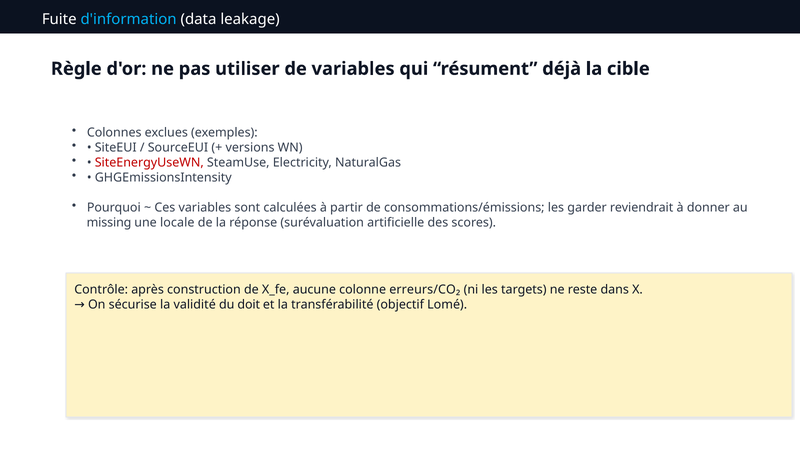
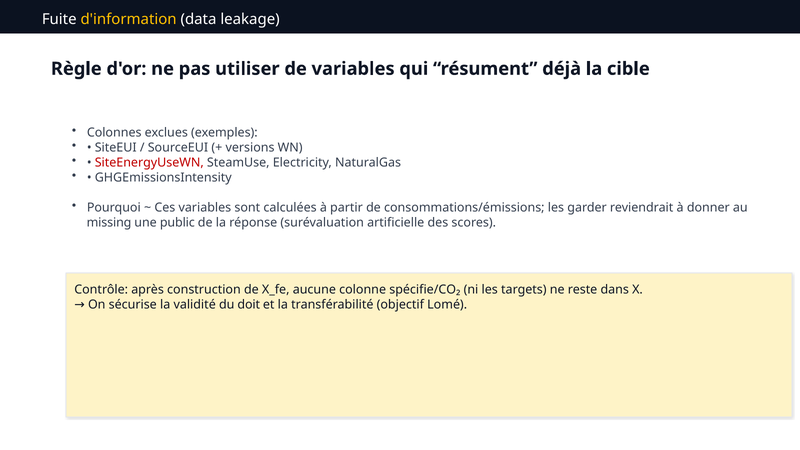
d'information colour: light blue -> yellow (129, 19)
locale: locale -> public (177, 223)
erreurs/CO₂: erreurs/CO₂ -> spécifie/CO₂ (425, 290)
